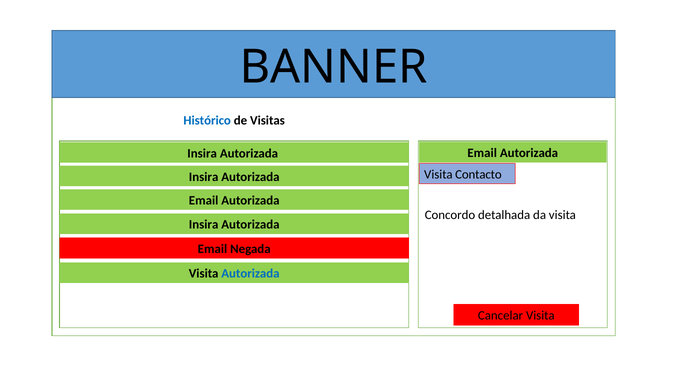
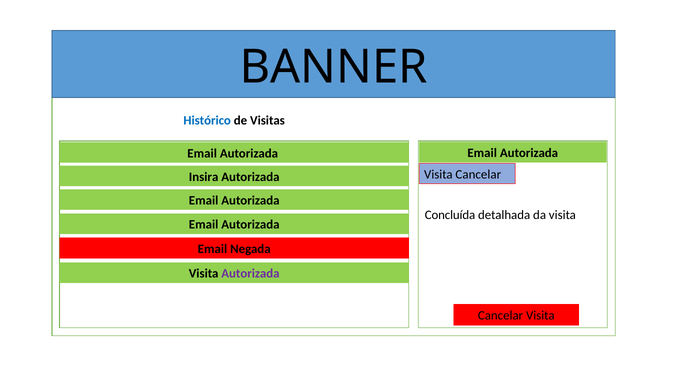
Insira: Insira -> Email (202, 153)
Visita Contacto: Contacto -> Cancelar (478, 174)
Concordo: Concordo -> Concluída (450, 215)
Insira: Insira -> Email (204, 225)
Autorizada colour: blue -> purple (250, 274)
